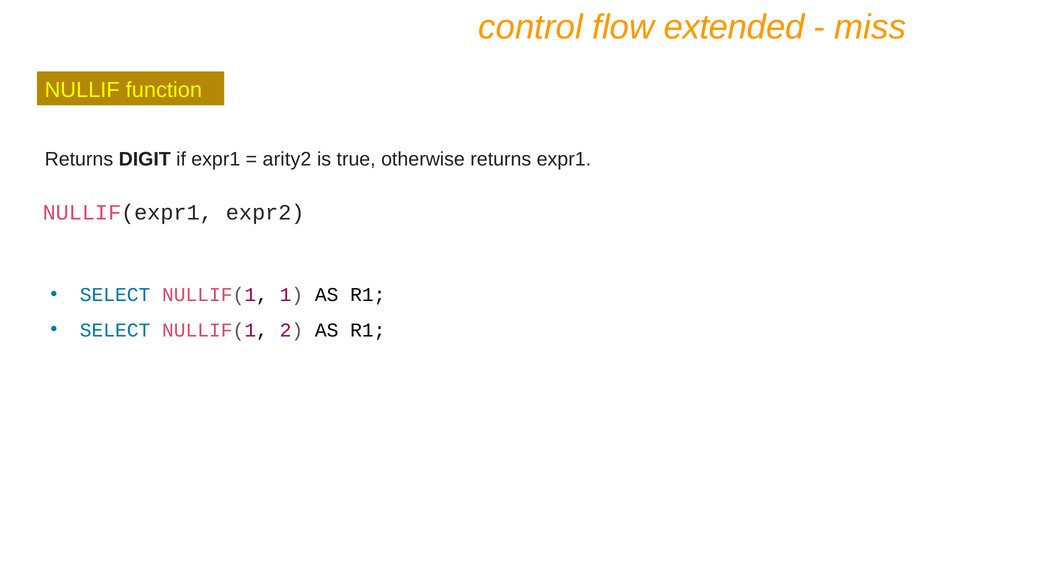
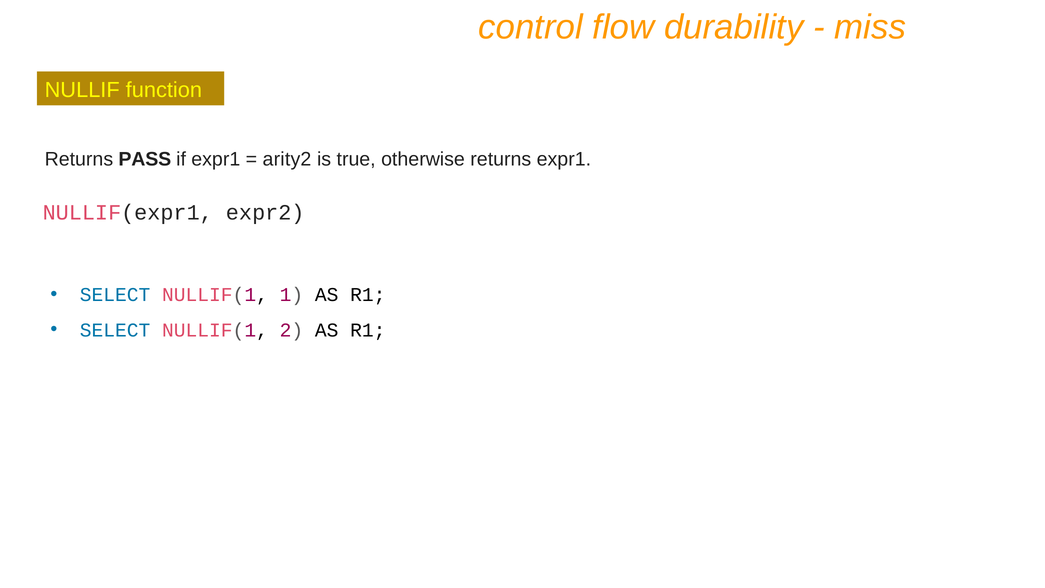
extended: extended -> durability (734, 27)
DIGIT: DIGIT -> PASS (145, 159)
